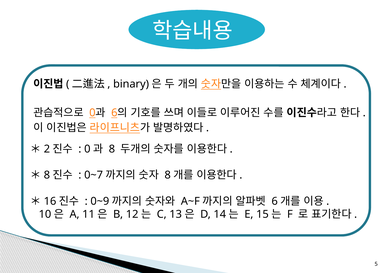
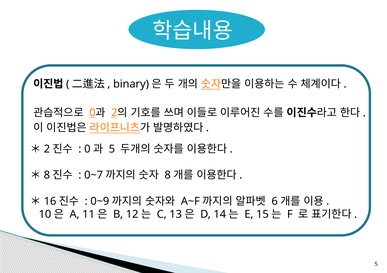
6: 6 -> 2 (114, 113)
8: 8 -> 5 (112, 149)
